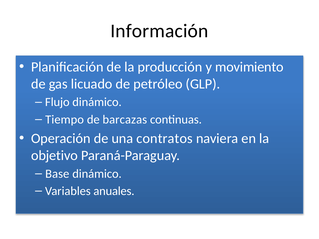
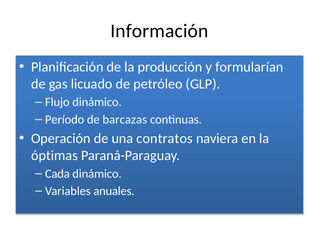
movimiento: movimiento -> formularían (249, 67)
Tiempo: Tiempo -> Período (65, 120)
objetivo: objetivo -> óptimas (54, 156)
Base: Base -> Cada (57, 174)
